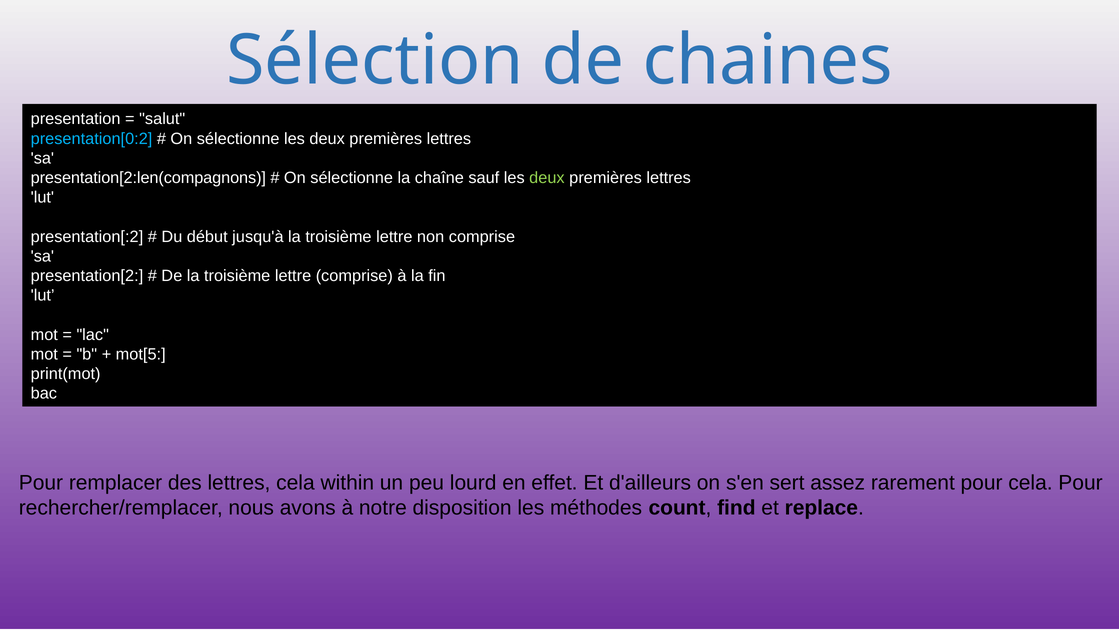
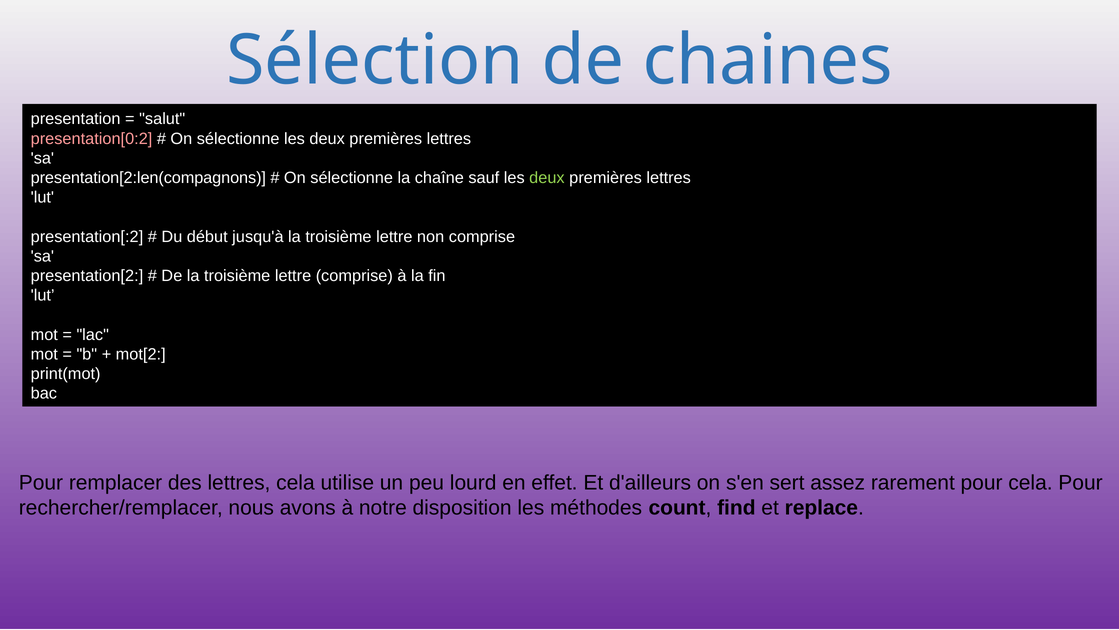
presentation[0:2 colour: light blue -> pink (92, 139)
mot[5: mot[5 -> mot[2 (141, 354)
within: within -> utilise (347, 482)
